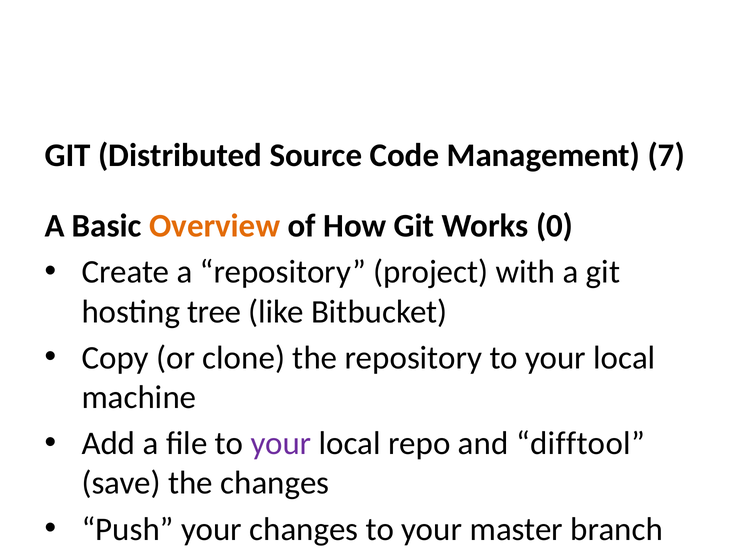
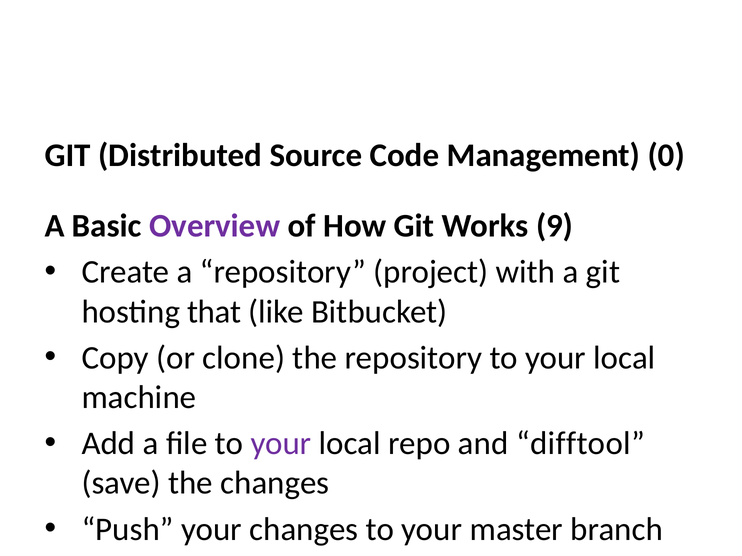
7: 7 -> 0 (666, 156)
Overview colour: orange -> purple (215, 226)
0: 0 -> 9 (555, 226)
tree: tree -> that (214, 312)
